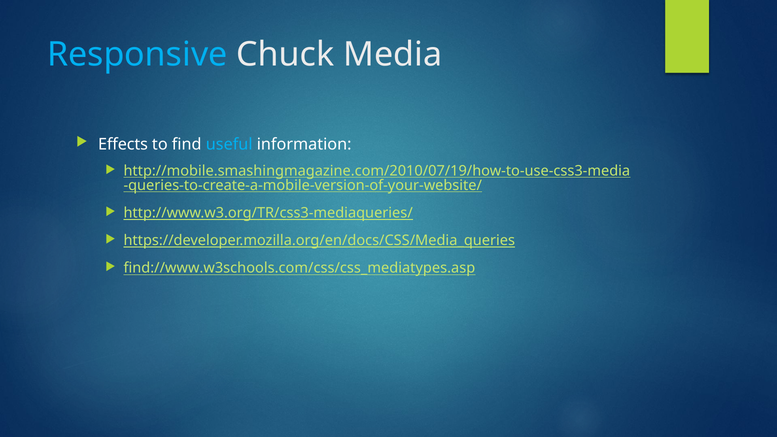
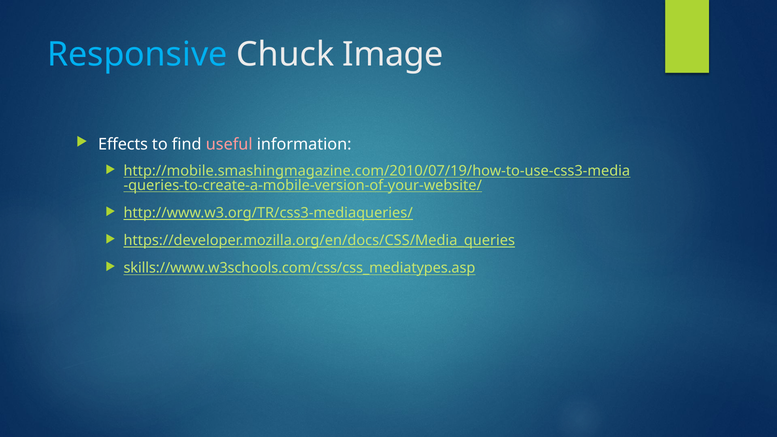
Media: Media -> Image (393, 55)
useful colour: light blue -> pink (229, 145)
find://www.w3schools.com/css/css_mediatypes.asp: find://www.w3schools.com/css/css_mediatypes.asp -> skills://www.w3schools.com/css/css_mediatypes.asp (299, 268)
